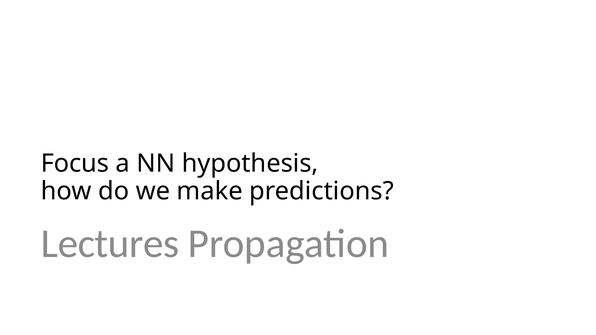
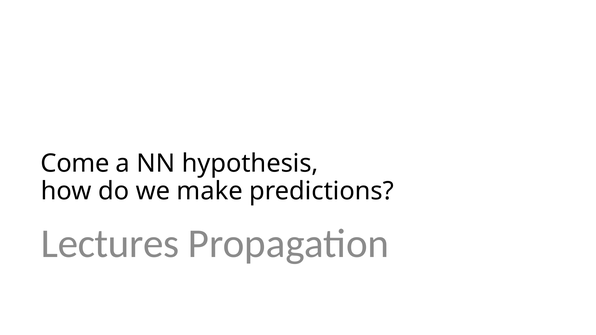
Focus: Focus -> Come (75, 164)
